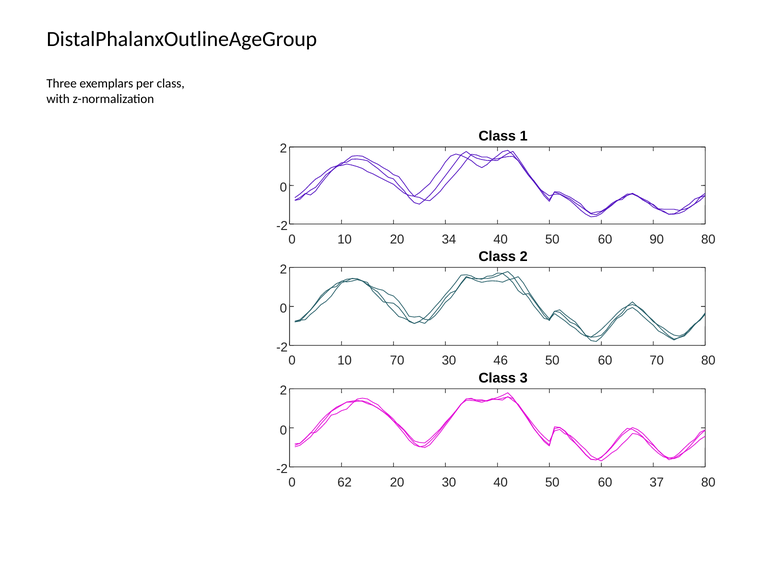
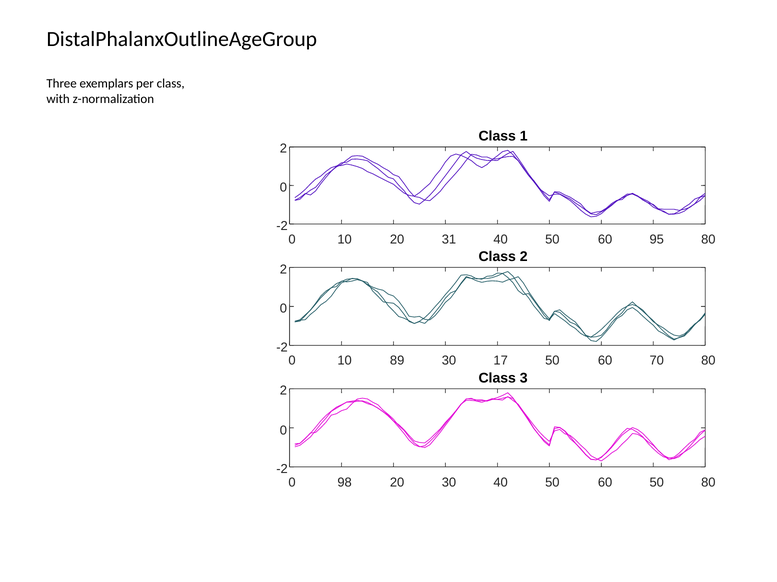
34: 34 -> 31 (449, 240)
90: 90 -> 95 (657, 240)
10 70: 70 -> 89 (397, 361)
46: 46 -> 17 (501, 361)
62: 62 -> 98 (345, 483)
60 37: 37 -> 50 (657, 483)
